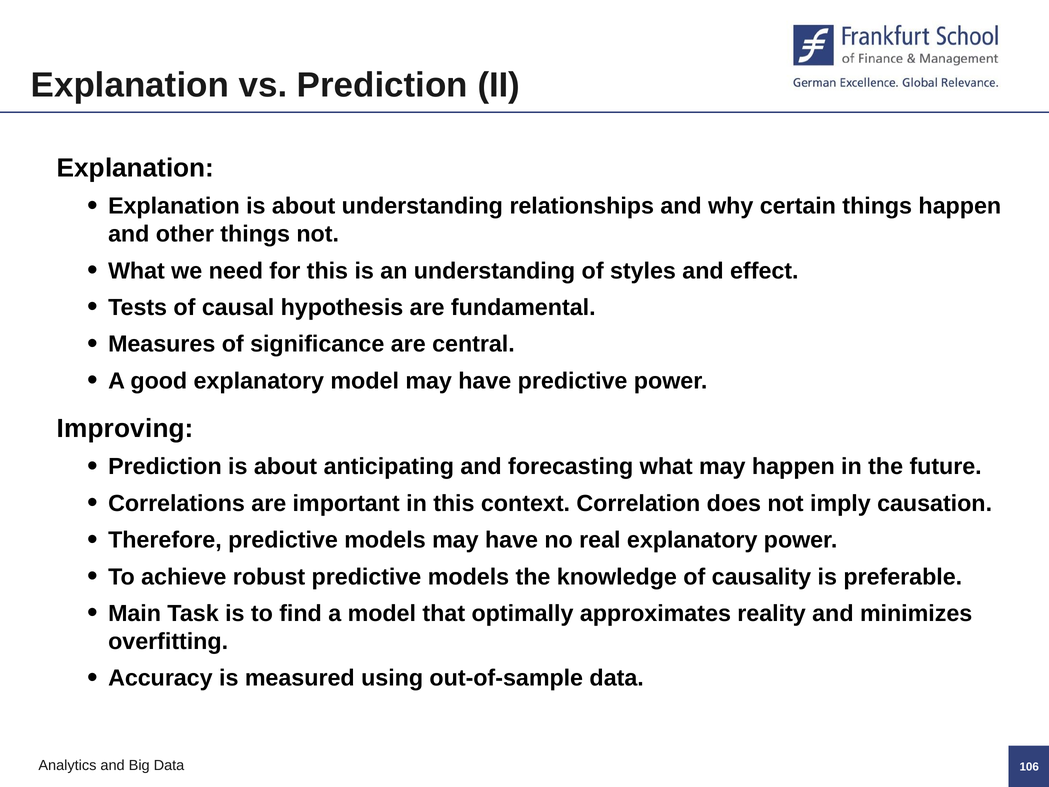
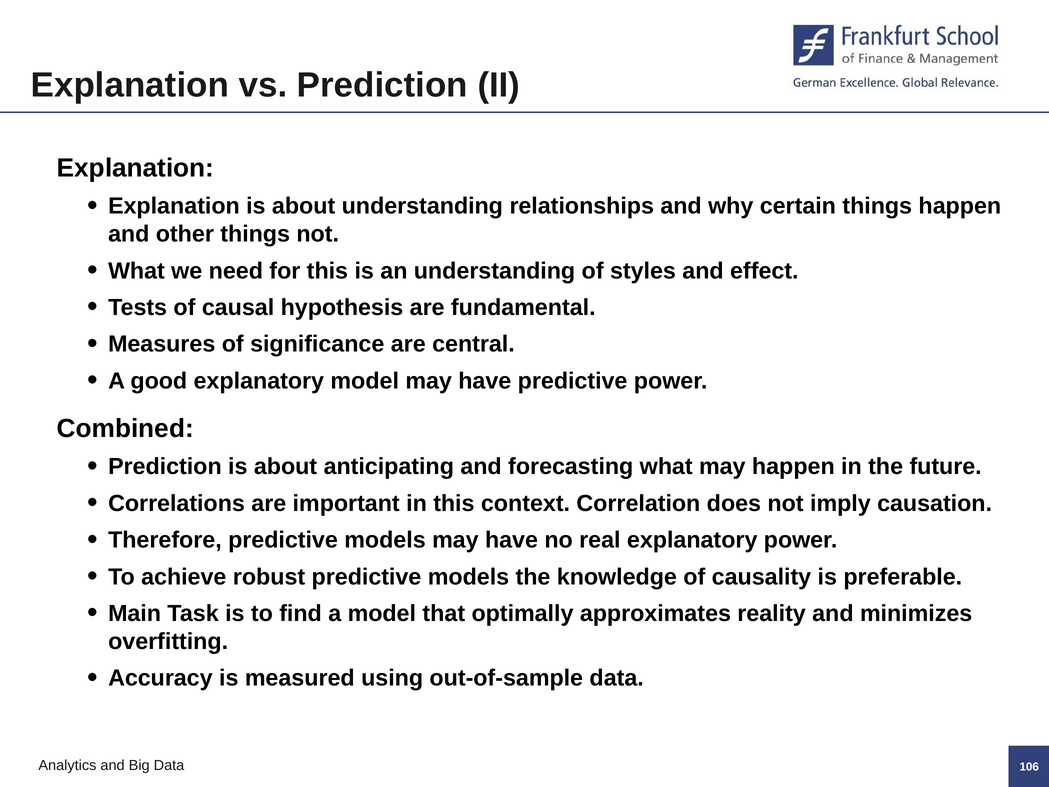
Improving: Improving -> Combined (125, 428)
